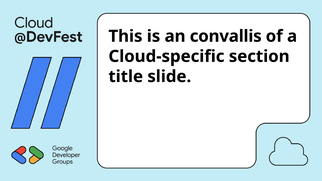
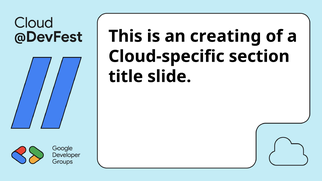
convallis: convallis -> creating (226, 36)
